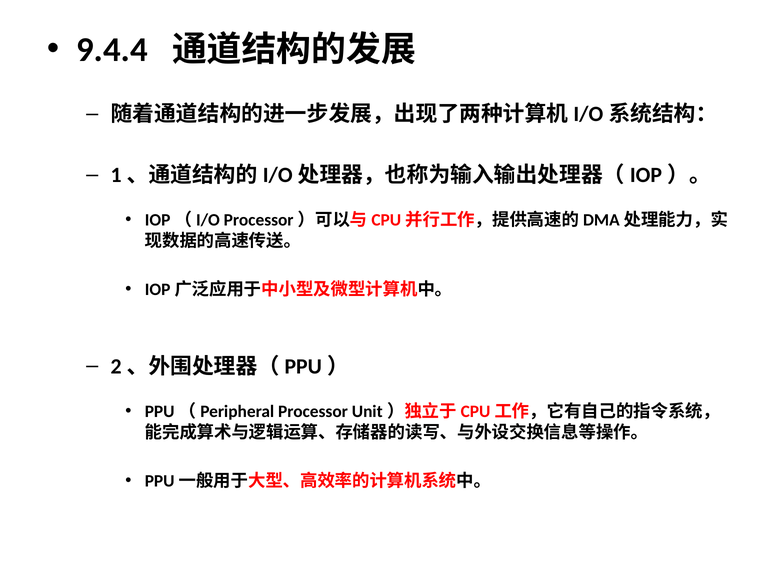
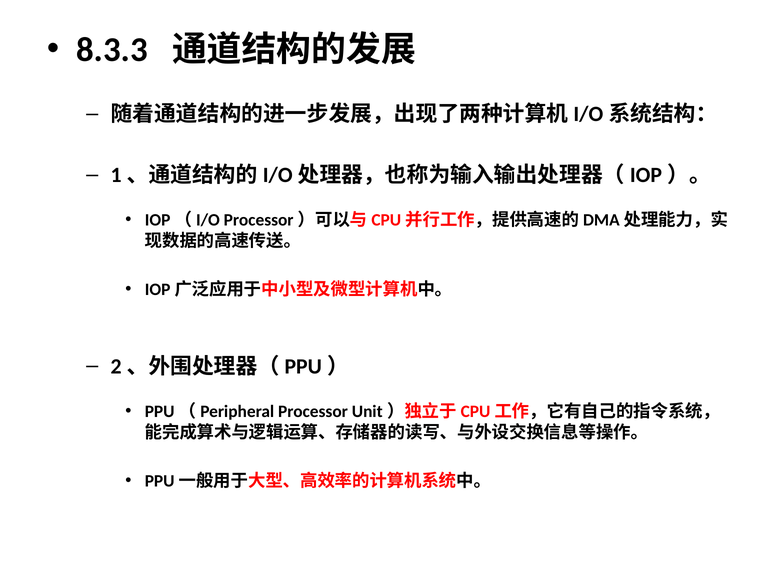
9.4.4: 9.4.4 -> 8.3.3 (112, 50)
